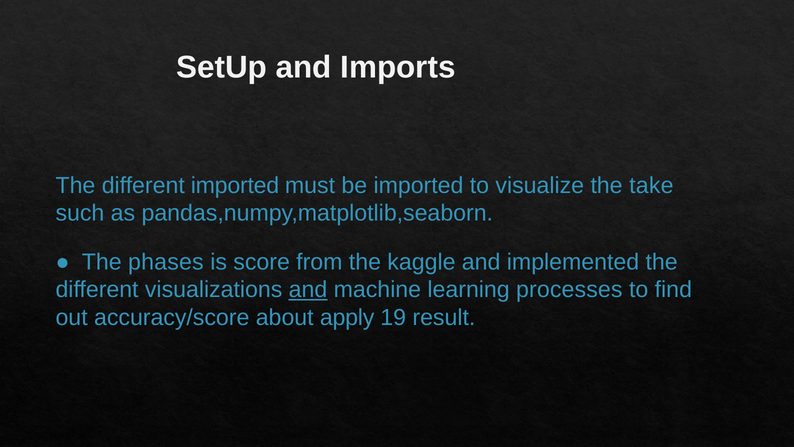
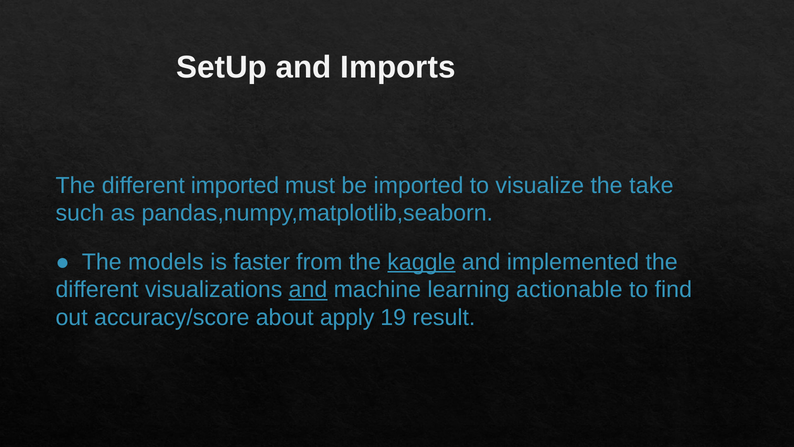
phases: phases -> models (166, 262)
score: score -> faster (262, 262)
kaggle underline: none -> present (421, 262)
processes: processes -> actionable (569, 290)
